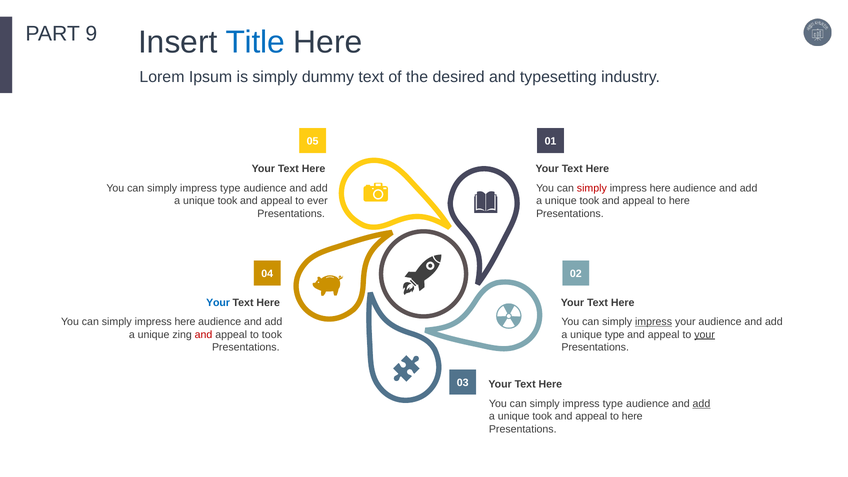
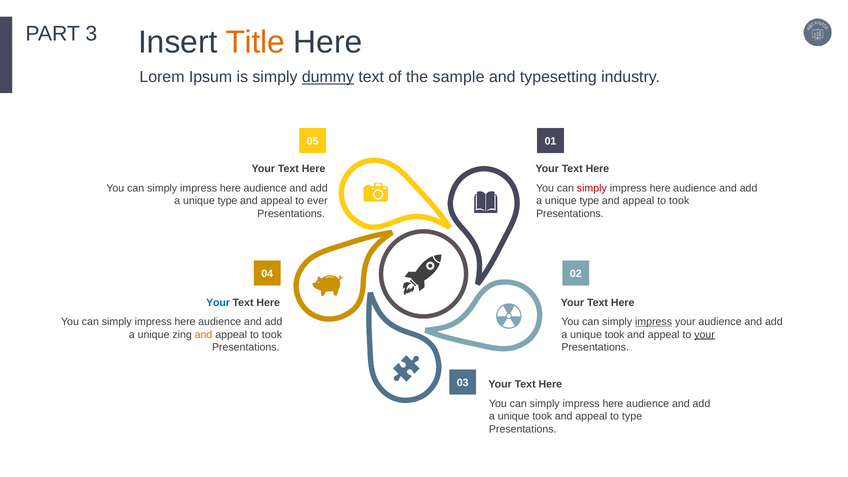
9: 9 -> 3 (91, 34)
Title colour: blue -> orange (255, 42)
dummy underline: none -> present (328, 77)
desired: desired -> sample (459, 77)
type: type -> here (230, 188)
took: took -> type (227, 201)
took: took -> type (589, 201)
here: here -> took (679, 201)
and colour: red -> orange (204, 335)
type: type -> took (615, 335)
type: type -> here (613, 404)
add underline: present -> none (701, 404)
here: here -> type (632, 416)
